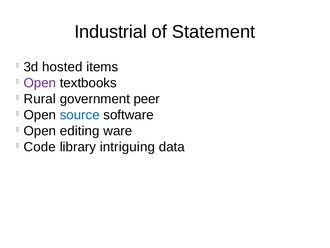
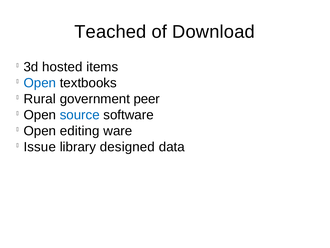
Industrial: Industrial -> Teached (110, 32)
Statement: Statement -> Download (214, 32)
Open colour: purple -> blue (40, 83)
Code: Code -> Issue (40, 147)
intriguing: intriguing -> designed (127, 147)
